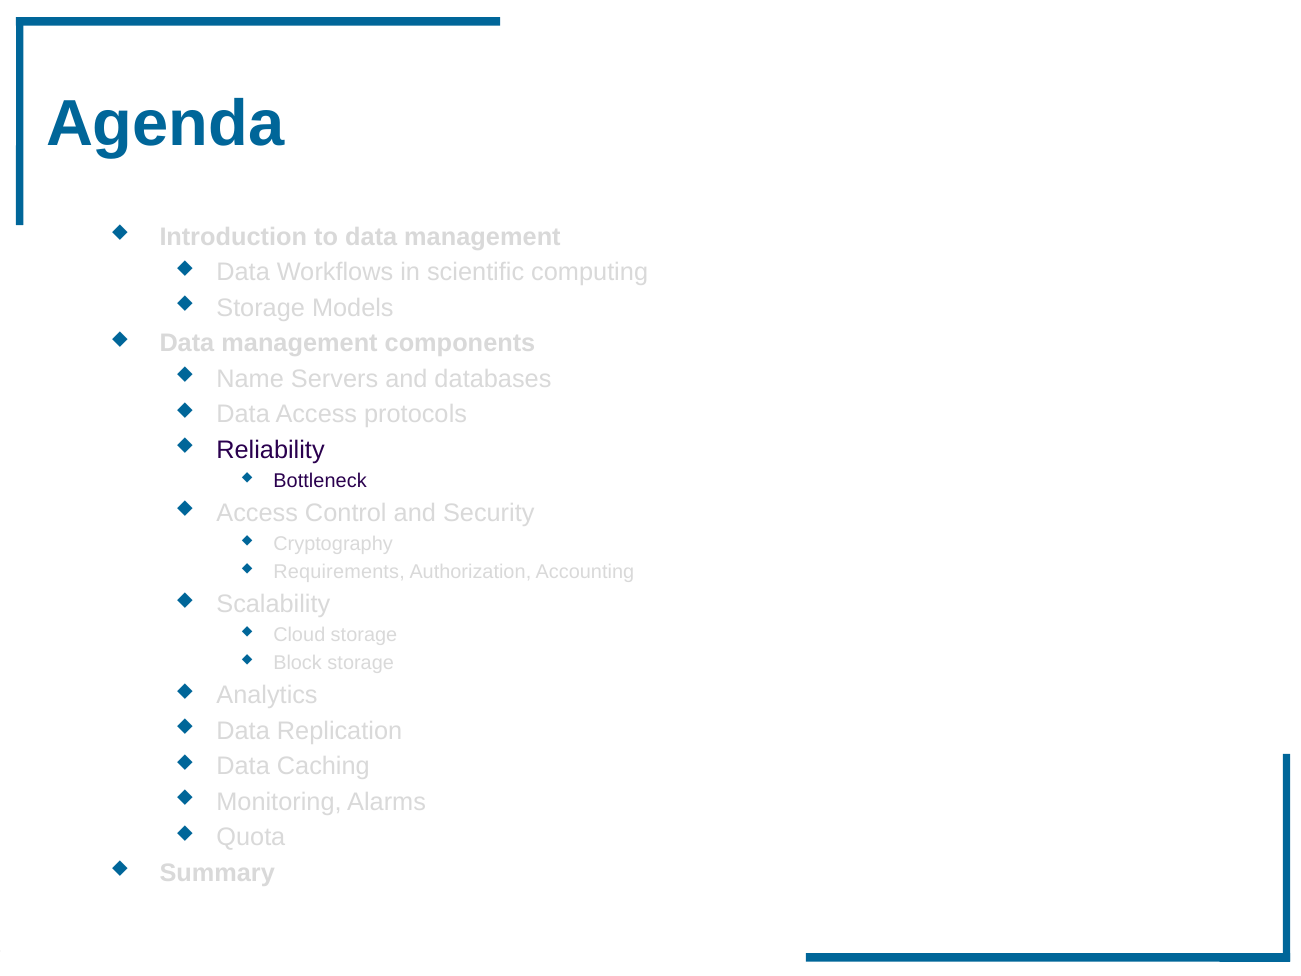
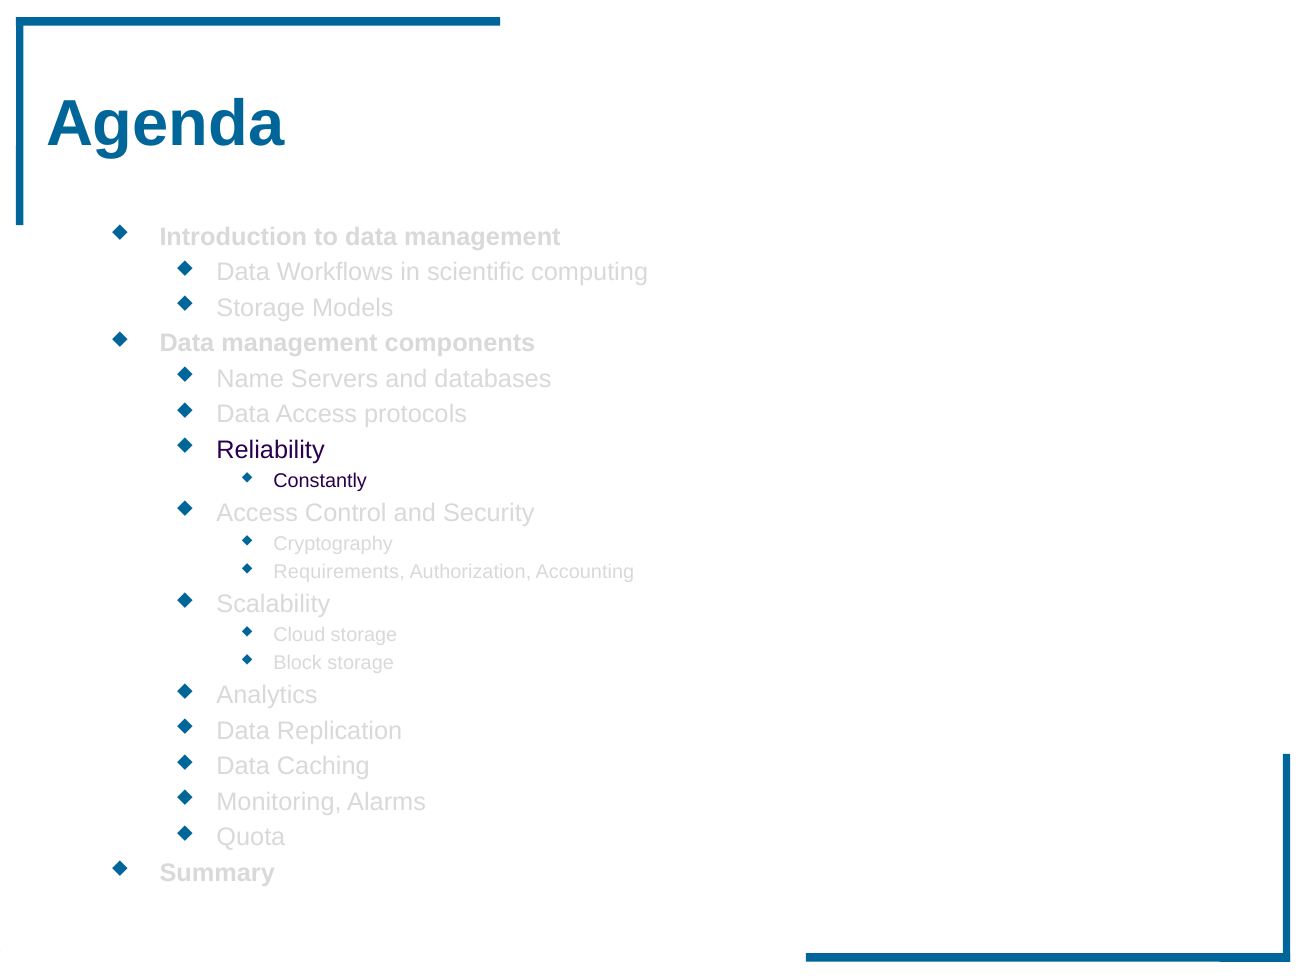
Bottleneck: Bottleneck -> Constantly (320, 480)
